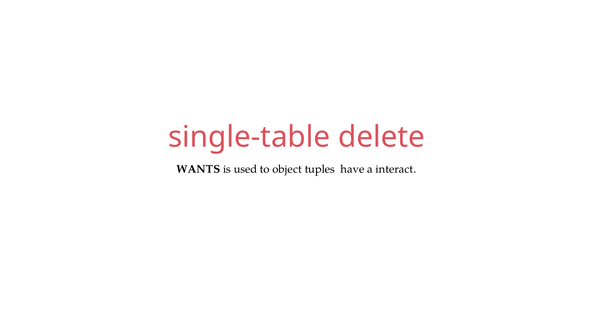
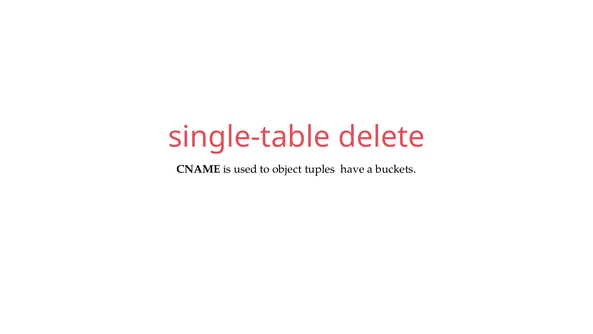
WANTS: WANTS -> CNAME (198, 169)
interact: interact -> buckets (396, 169)
